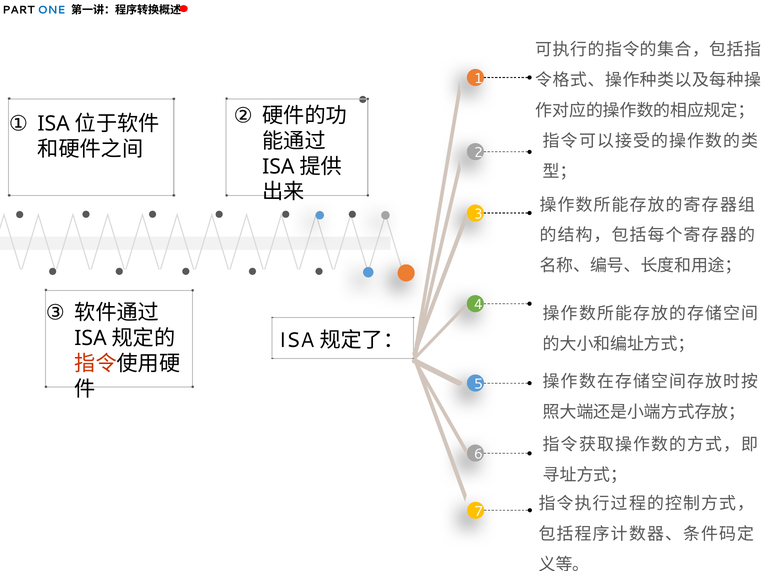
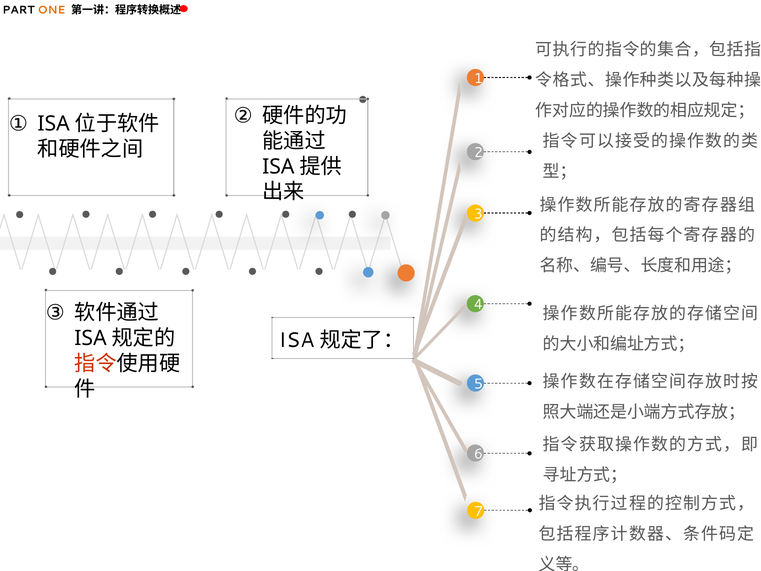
ONE colour: blue -> orange (52, 10)
